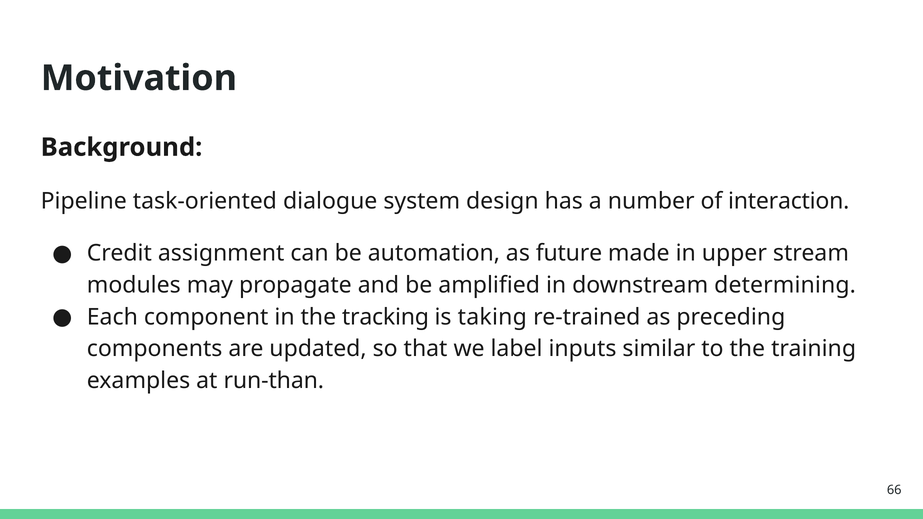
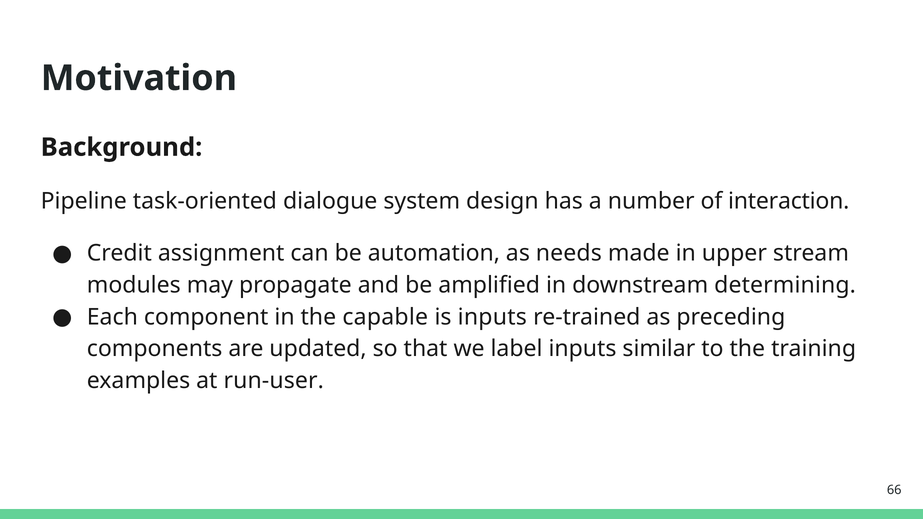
future: future -> needs (569, 253)
tracking: tracking -> capable (385, 317)
is taking: taking -> inputs (492, 317)
run-than: run-than -> run-user (274, 381)
